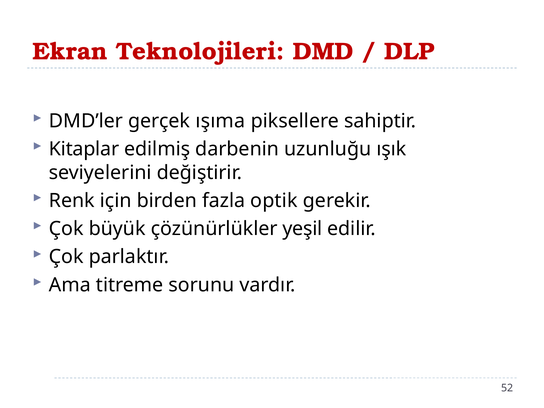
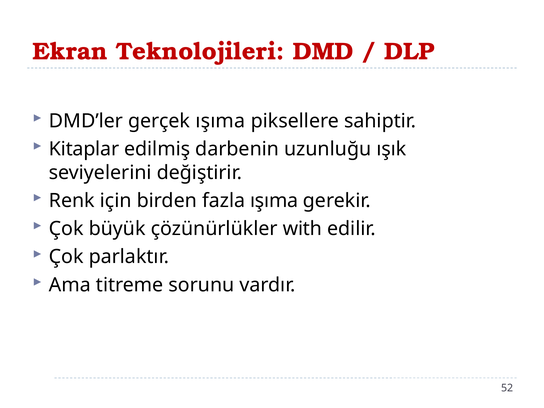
fazla optik: optik -> ışıma (274, 201)
yeşil: yeşil -> with (302, 229)
